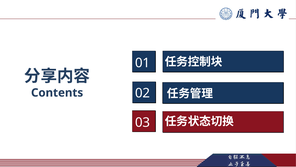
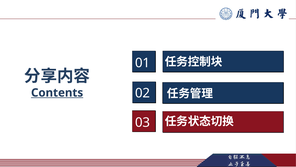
Contents underline: none -> present (57, 92)
